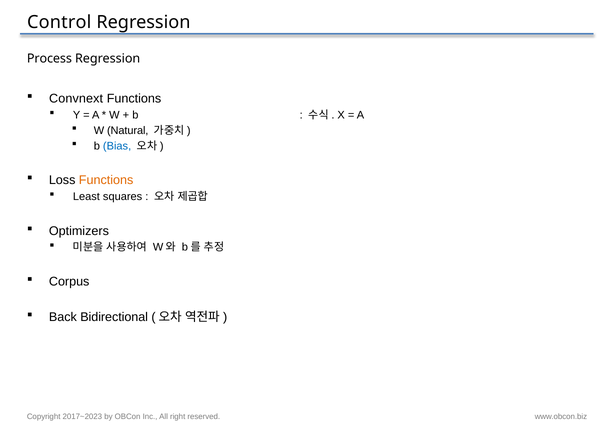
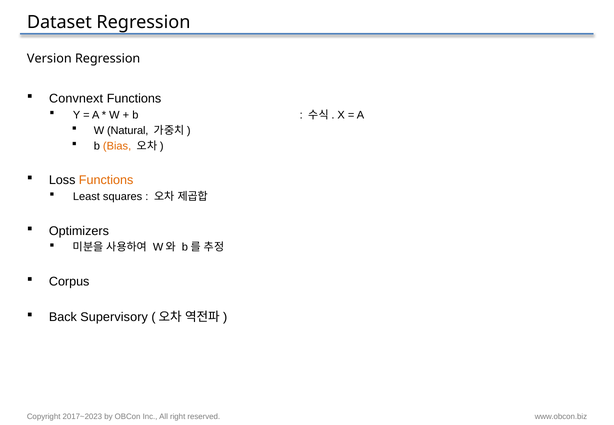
Control: Control -> Dataset (59, 22)
Process: Process -> Version (49, 59)
Bias colour: blue -> orange (117, 146)
Bidirectional: Bidirectional -> Supervisory (114, 317)
